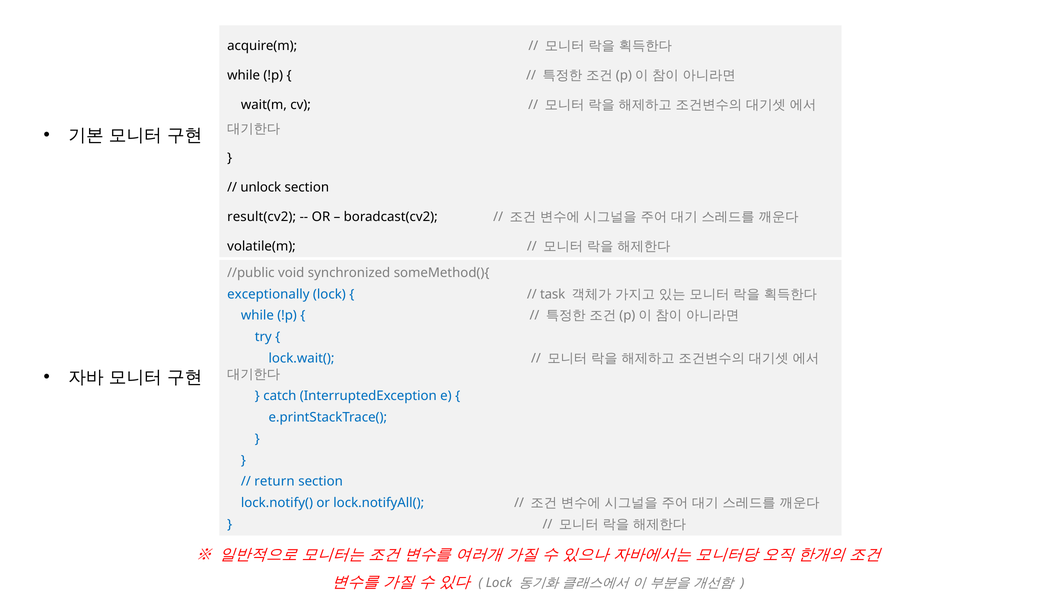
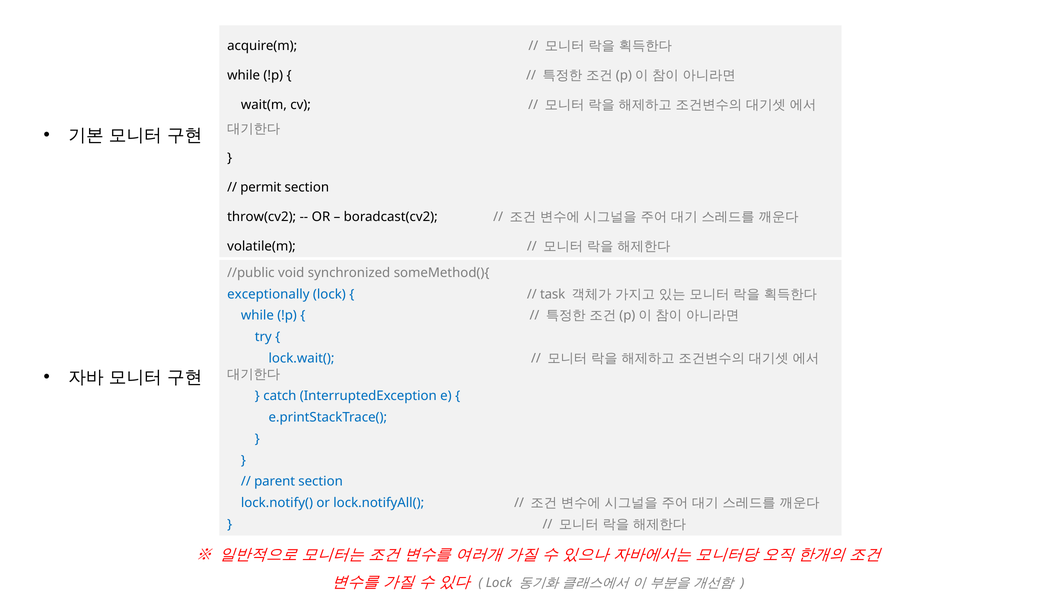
unlock: unlock -> permit (261, 187)
result(cv2: result(cv2 -> throw(cv2 (262, 217)
return: return -> parent (275, 481)
